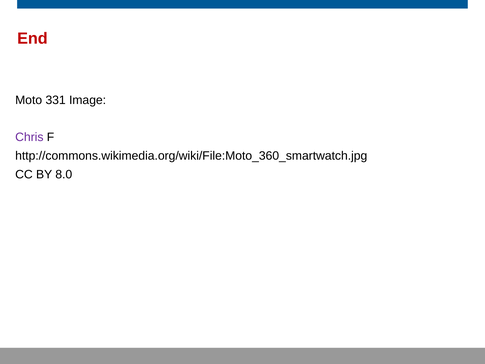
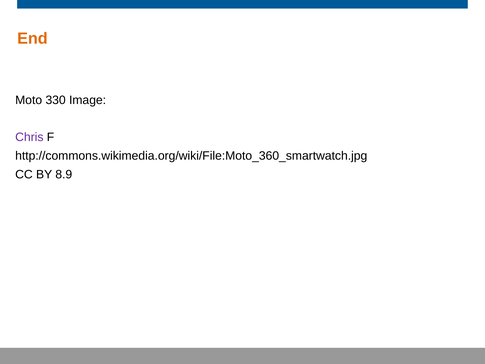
End colour: red -> orange (32, 38)
331: 331 -> 330 (56, 100)
8.0: 8.0 -> 8.9 (64, 174)
